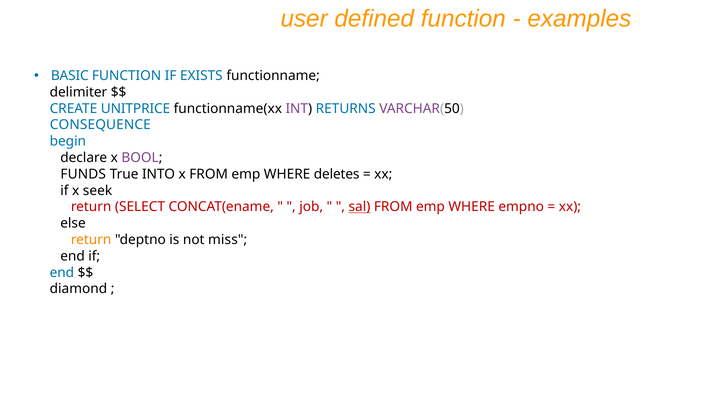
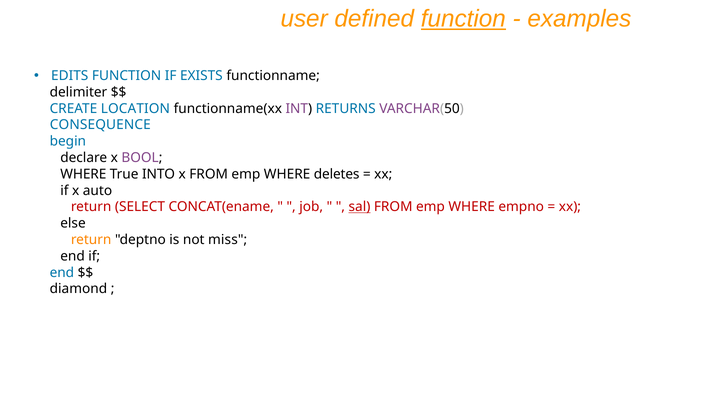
function underline: none -> present (463, 19)
BASIC: BASIC -> EDITS (70, 76)
UNITPRICE: UNITPRICE -> LOCATION (135, 108)
FUNDS: FUNDS -> WHERE (83, 174)
seek: seek -> auto (98, 190)
